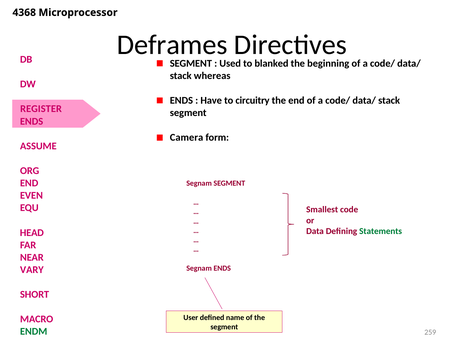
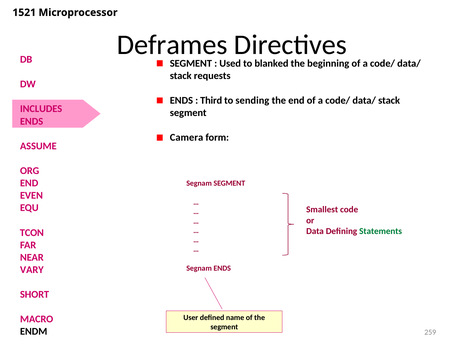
4368: 4368 -> 1521 (24, 13)
whereas: whereas -> requests (212, 76)
Have: Have -> Third (211, 100)
circuitry: circuitry -> sending (252, 100)
REGISTER: REGISTER -> INCLUDES (41, 109)
HEAD: HEAD -> TCON (32, 233)
ENDM colour: green -> black (34, 332)
